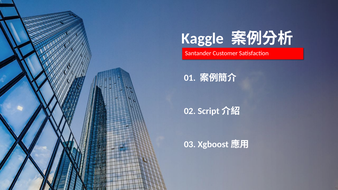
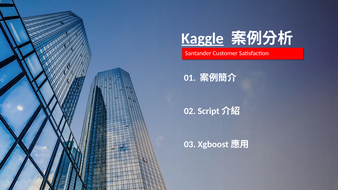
Kaggle underline: none -> present (203, 39)
